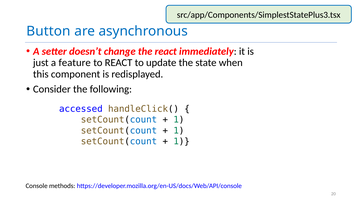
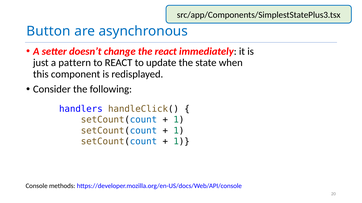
feature: feature -> pattern (75, 63)
accessed: accessed -> handlers (81, 109)
